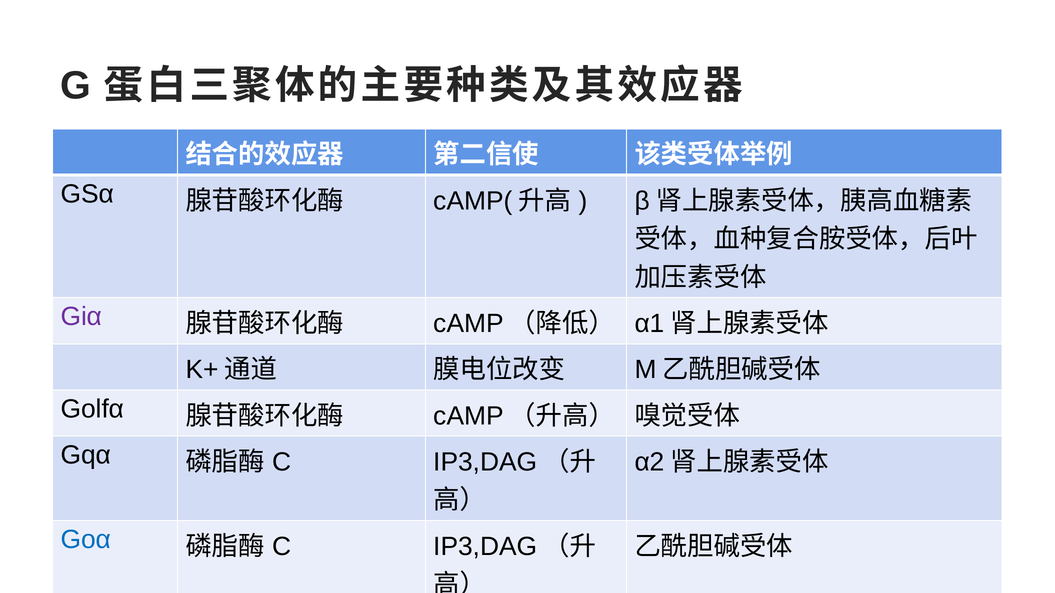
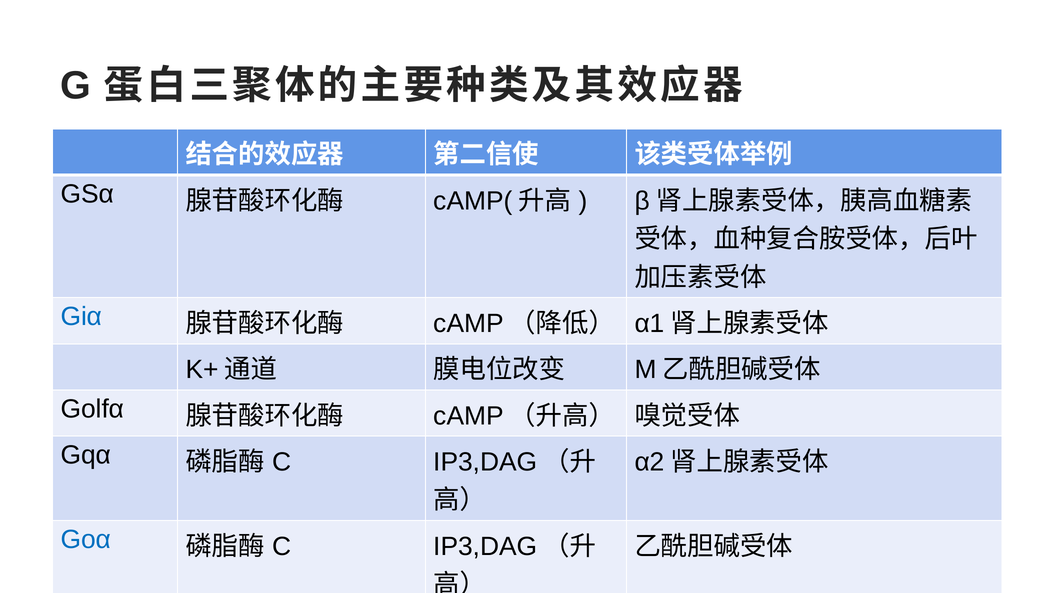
Giα colour: purple -> blue (81, 317)
